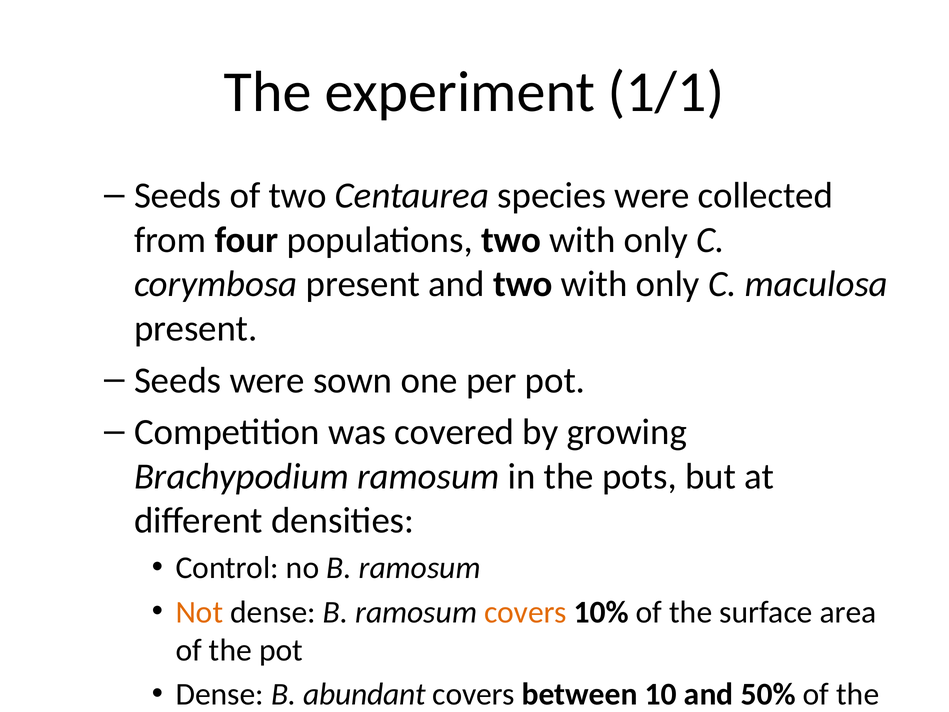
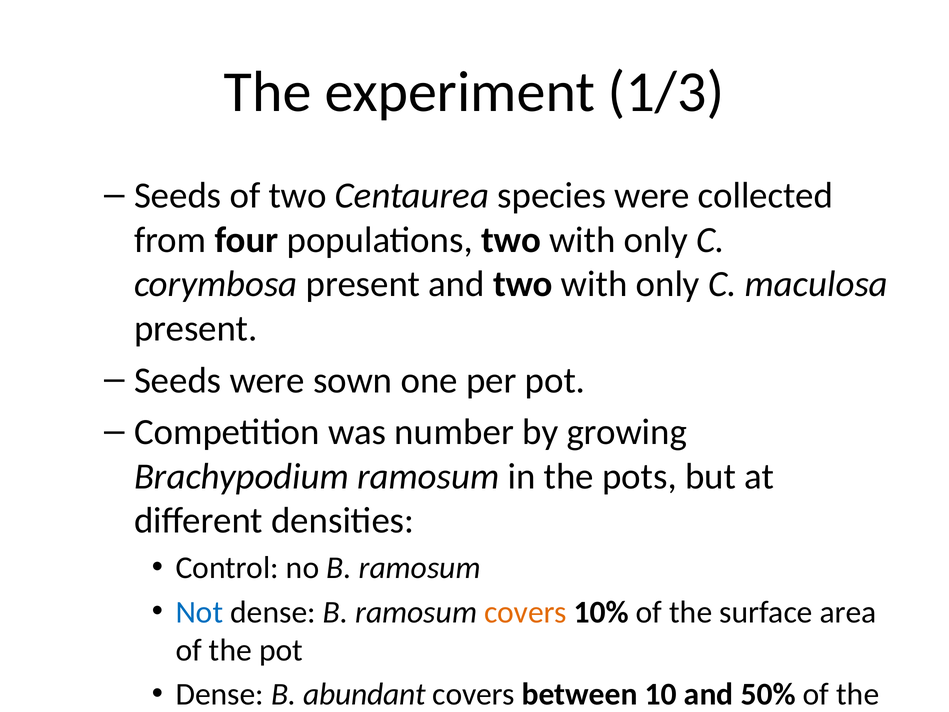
1/1: 1/1 -> 1/3 (666, 92)
covered: covered -> number (454, 432)
Not colour: orange -> blue (199, 612)
